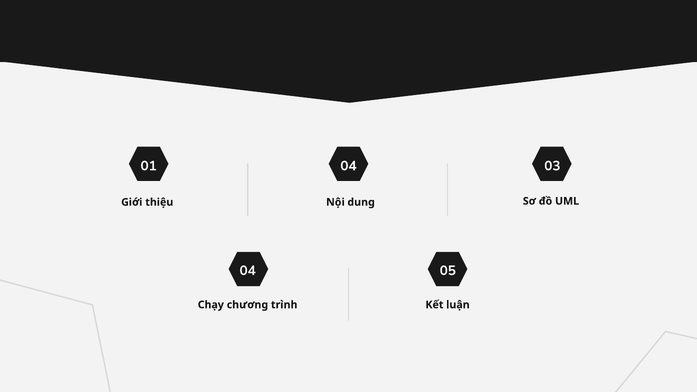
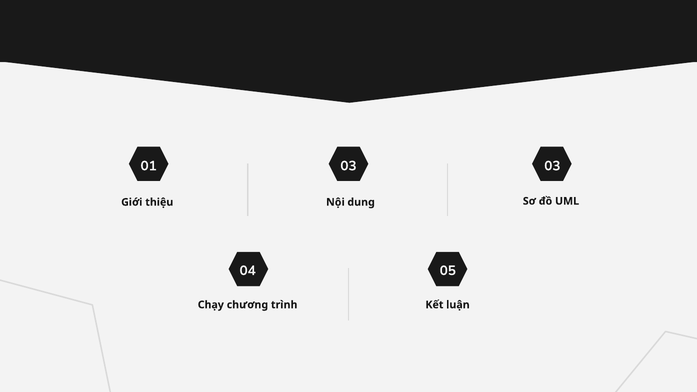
01 04: 04 -> 03 (348, 166)
